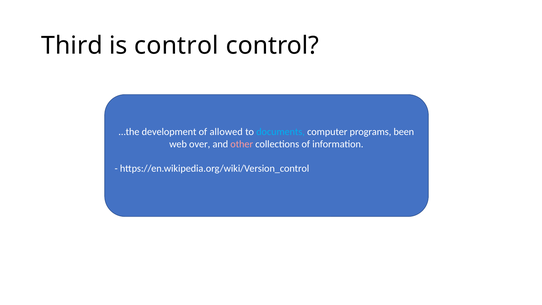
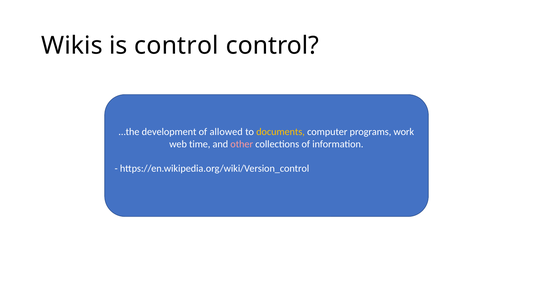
Third: Third -> Wikis (72, 46)
documents colour: light blue -> yellow (281, 132)
been: been -> work (404, 132)
over: over -> time (200, 144)
